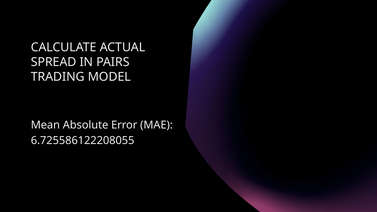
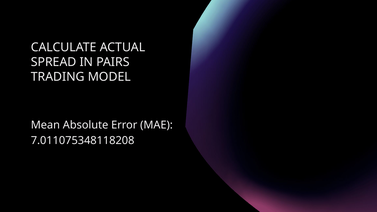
6.725586122208055: 6.725586122208055 -> 7.011075348118208 (83, 141)
